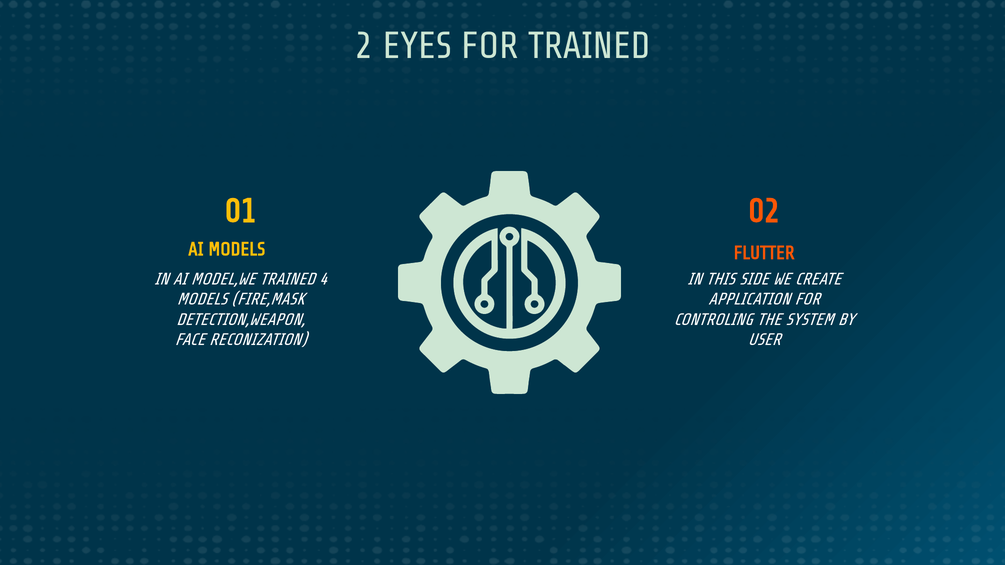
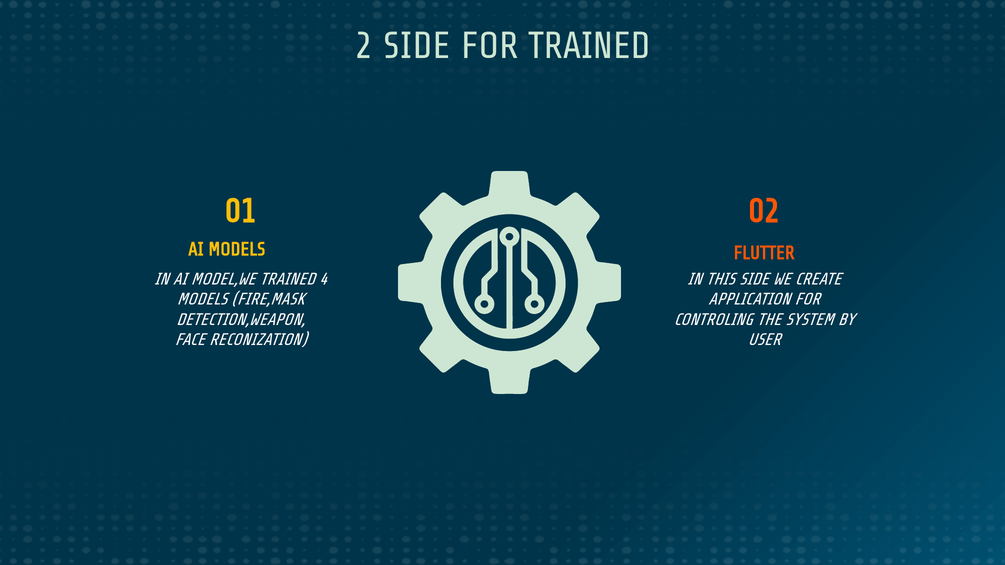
2 EYES: EYES -> SIDE (417, 46)
